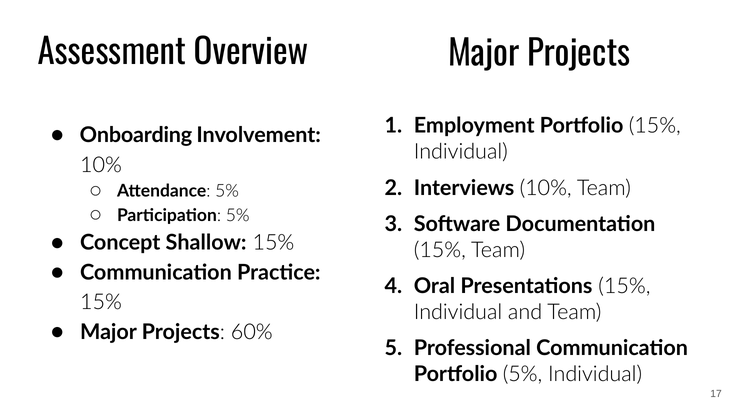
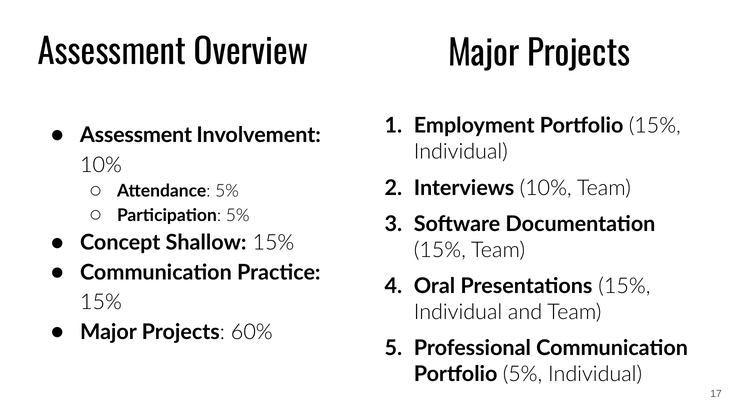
Onboarding: Onboarding -> Assessment (136, 135)
